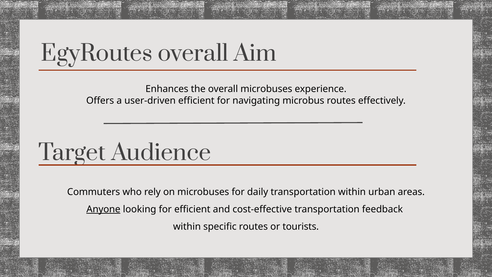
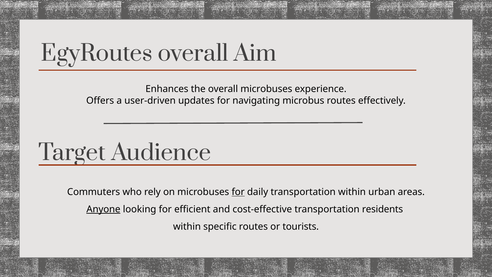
user-driven efficient: efficient -> updates (196, 101)
for underline: none -> present (238, 192)
feedback: feedback -> residents (383, 209)
